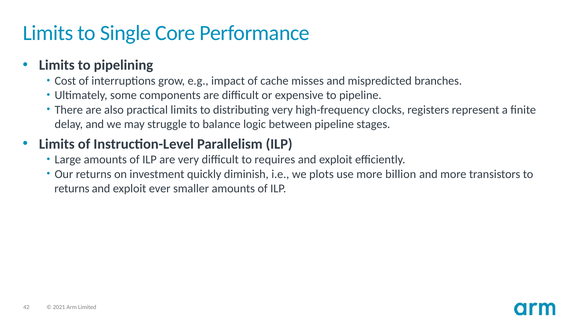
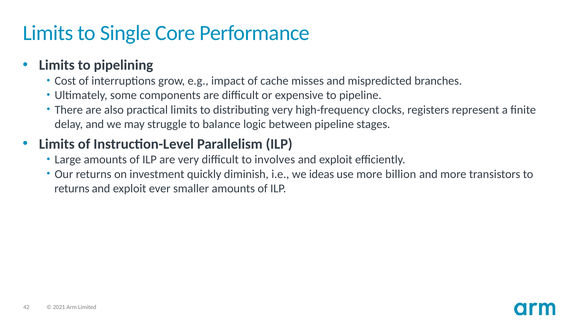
requires: requires -> involves (275, 160)
plots: plots -> ideas (322, 174)
